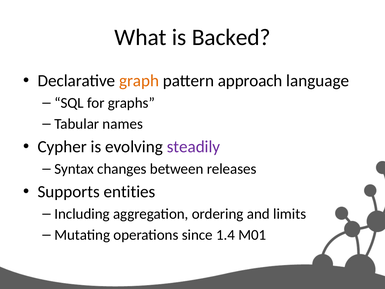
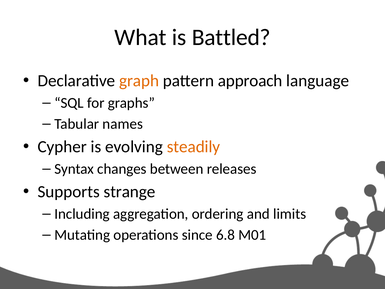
Backed: Backed -> Battled (231, 37)
steadily colour: purple -> orange (194, 147)
entities: entities -> strange (129, 192)
1.4: 1.4 -> 6.8 (226, 235)
